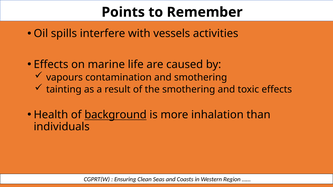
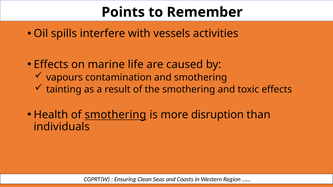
of background: background -> smothering (115, 115)
inhalation: inhalation -> disruption (217, 115)
